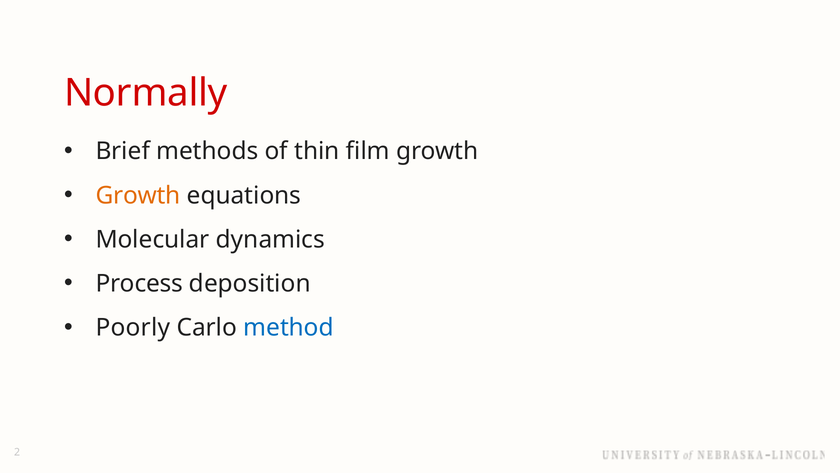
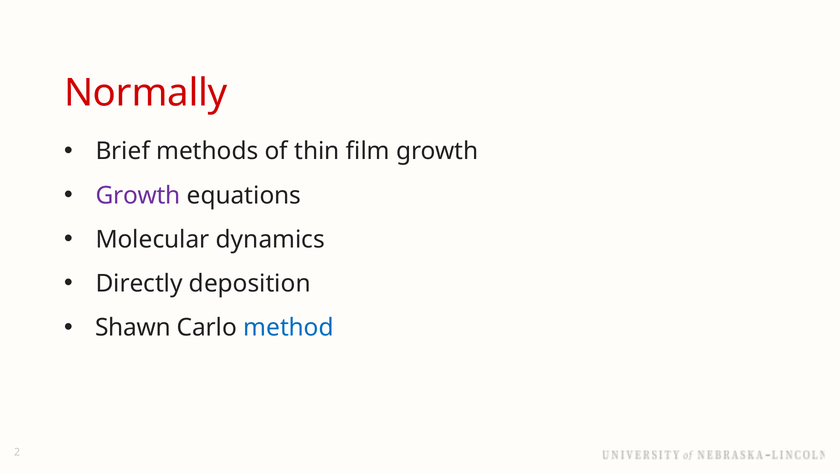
Growth colour: orange -> purple (138, 195)
Process: Process -> Directly (139, 283)
Poorly: Poorly -> Shawn (133, 327)
